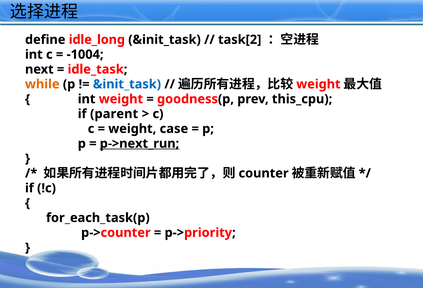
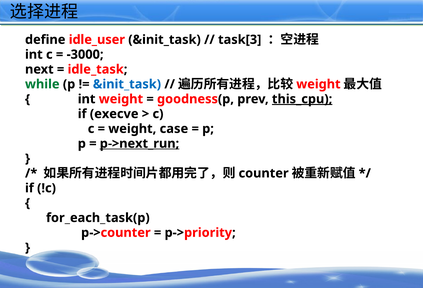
idle_long: idle_long -> idle_user (97, 40)
task[2: task[2 -> task[3 (240, 40)
-1004: -1004 -> -3000 (85, 54)
while colour: orange -> green (42, 84)
this_cpu underline: none -> present (302, 99)
parent: parent -> execve (114, 114)
